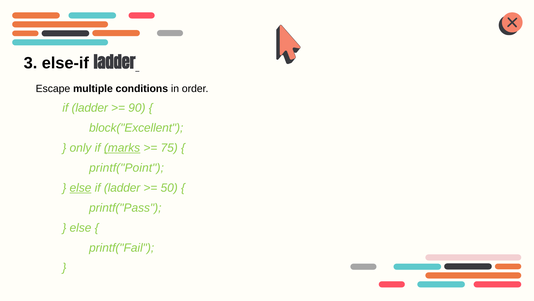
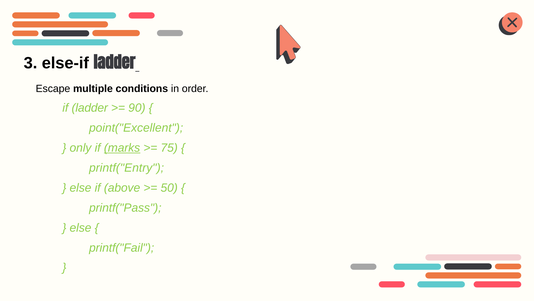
block("Excellent: block("Excellent -> point("Excellent (136, 128)
printf("Point: printf("Point -> printf("Entry (127, 168)
else underline: present -> none (81, 187)
ladder: ladder -> above (122, 187)
